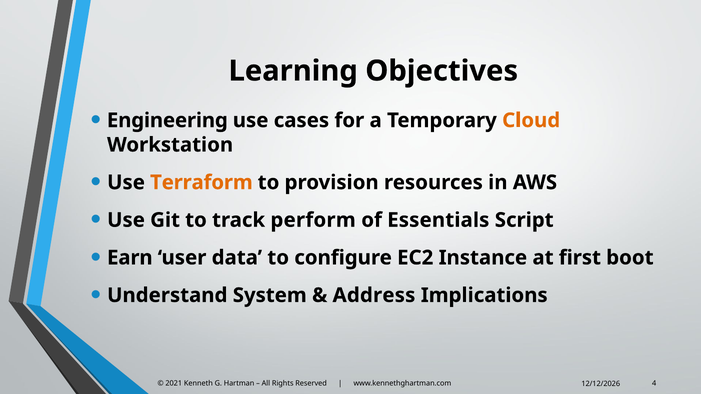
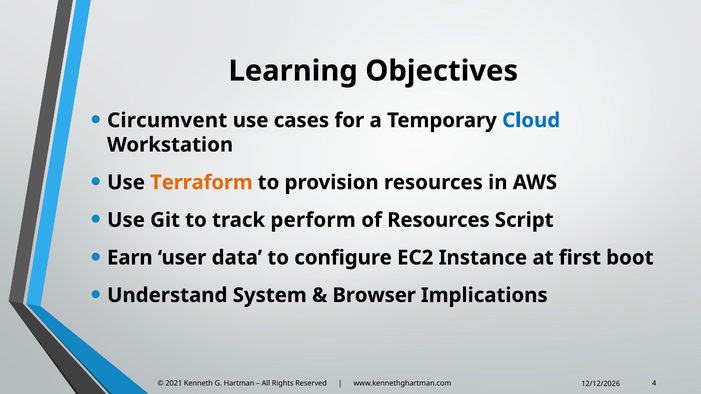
Engineering: Engineering -> Circumvent (167, 120)
Cloud colour: orange -> blue (531, 120)
of Essentials: Essentials -> Resources (438, 220)
Address: Address -> Browser (374, 295)
